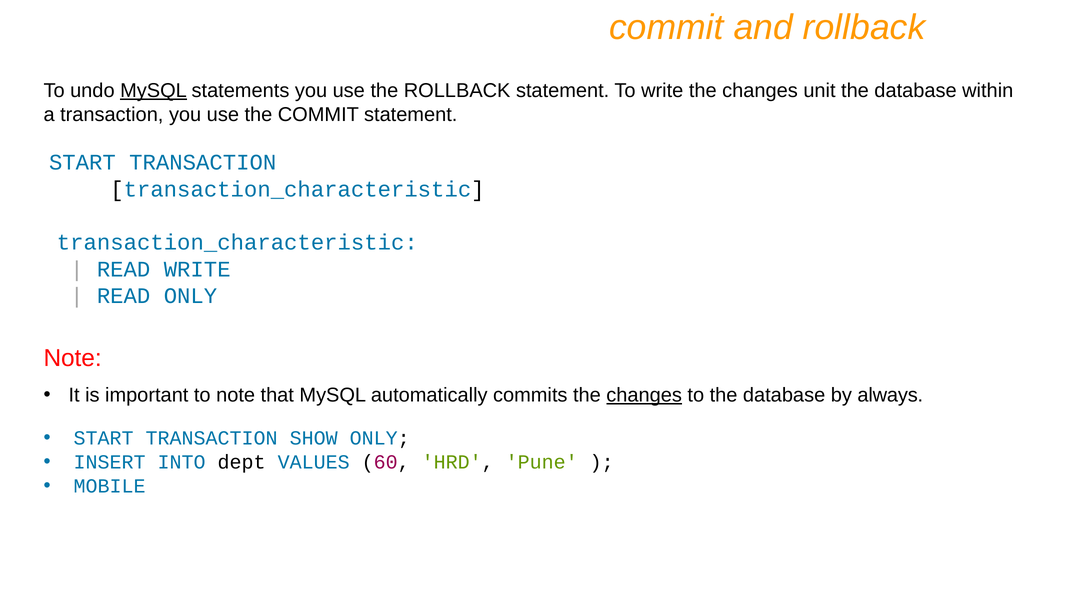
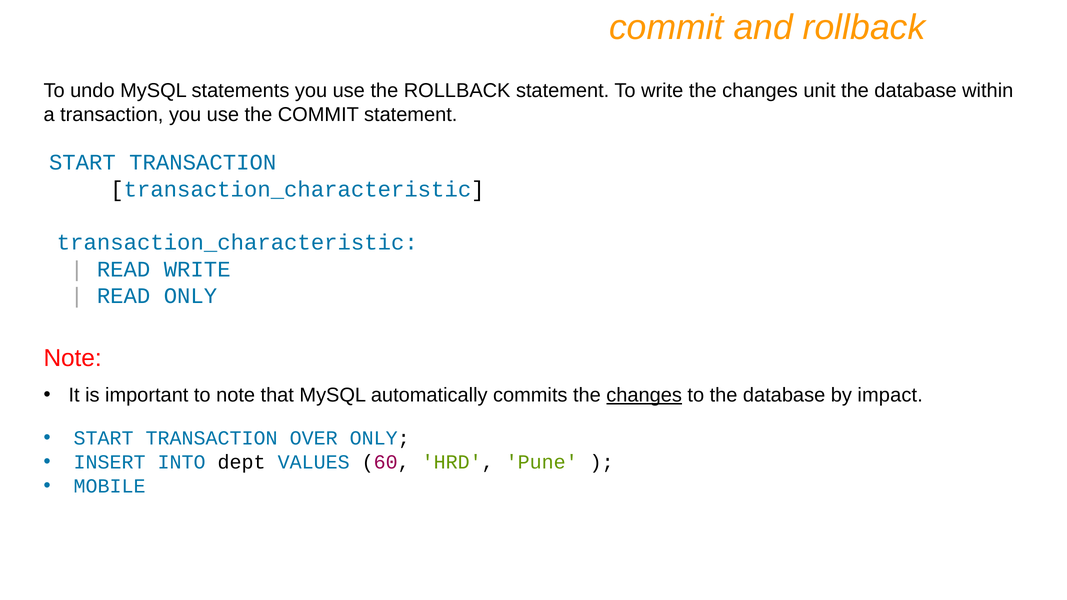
MySQL underline: present -> none (153, 91)
always: always -> impact (890, 395)
SHOW: SHOW -> OVER (314, 438)
